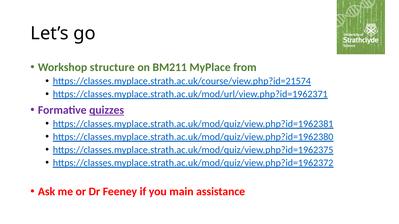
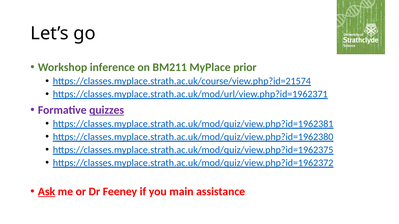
structure: structure -> inference (112, 67)
from: from -> prior (245, 67)
Ask underline: none -> present (47, 192)
